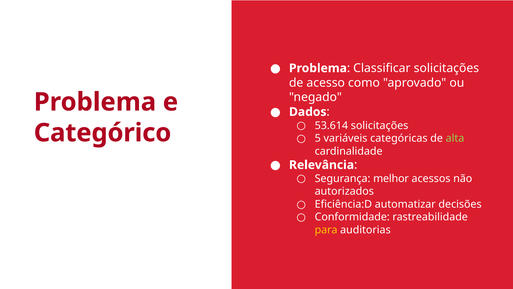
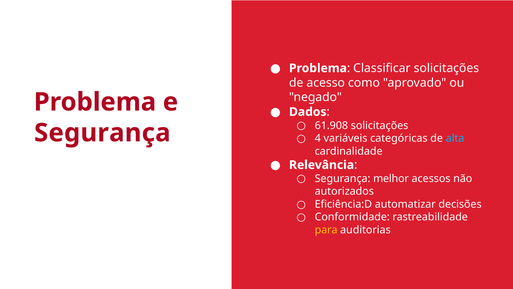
53.614: 53.614 -> 61.908 (331, 125)
Categórico: Categórico -> Segurança (102, 133)
5: 5 -> 4 (318, 138)
alta colour: light green -> light blue (455, 138)
